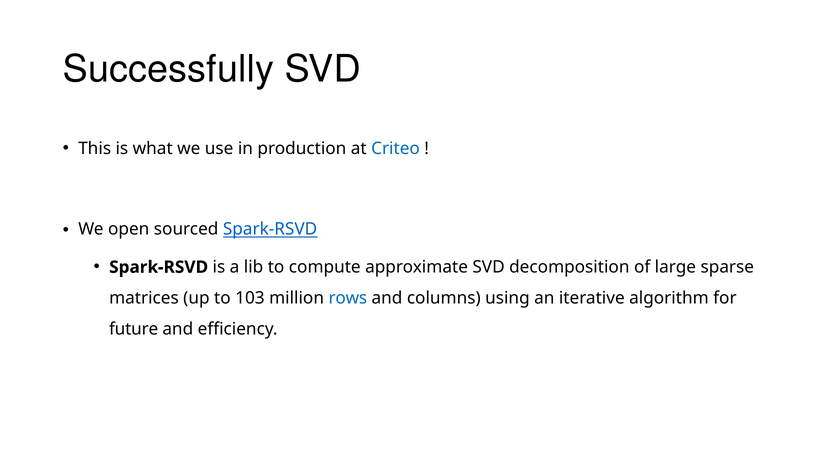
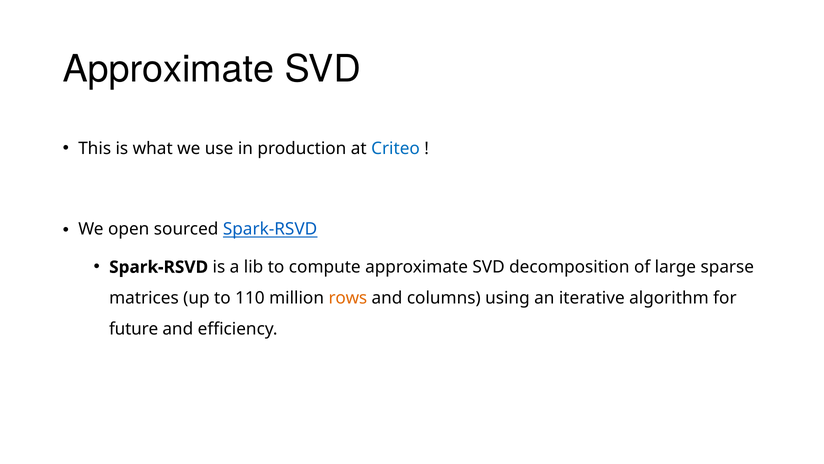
Successfully: Successfully -> Approximate (169, 69)
103: 103 -> 110 (250, 298)
rows colour: blue -> orange (348, 298)
